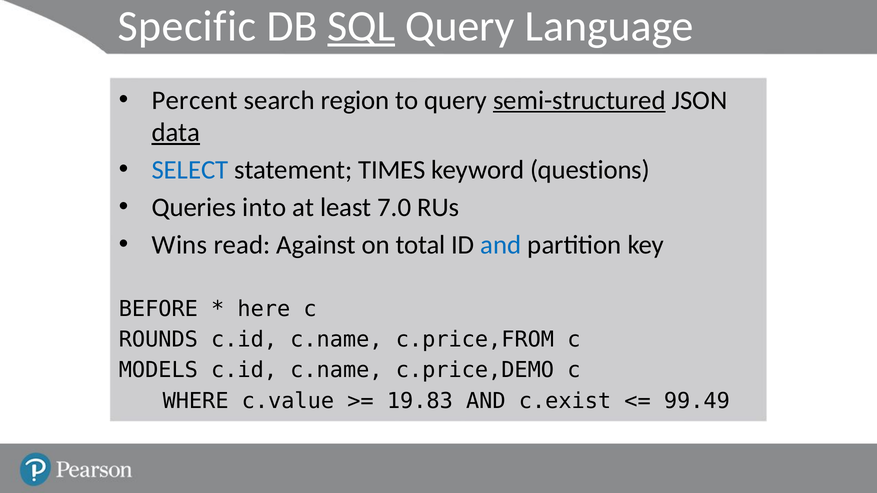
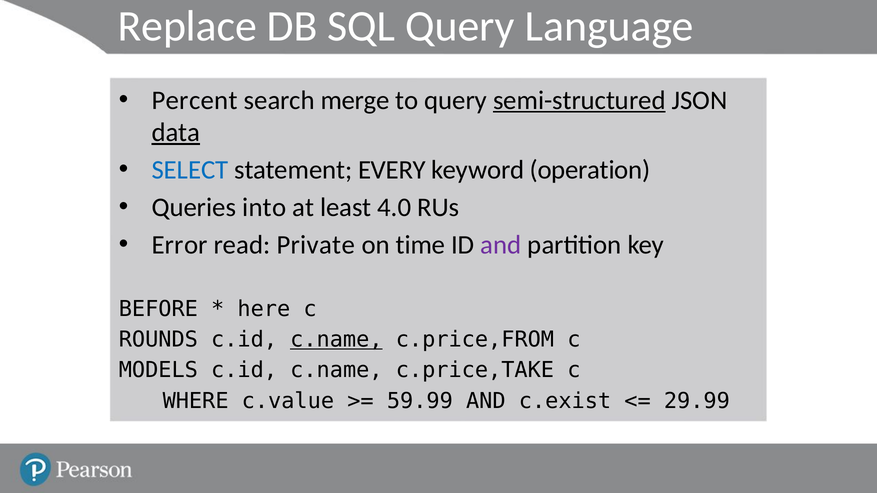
Specific: Specific -> Replace (187, 26)
SQL underline: present -> none (361, 26)
region: region -> merge (355, 100)
TIMES: TIMES -> EVERY (392, 170)
questions: questions -> operation (590, 170)
7.0: 7.0 -> 4.0 (394, 208)
Wins: Wins -> Error (180, 245)
Against: Against -> Private (316, 245)
total: total -> time (421, 245)
and colour: blue -> purple (501, 245)
c.name underline: none -> present (336, 340)
c.price,DEMO: c.price,DEMO -> c.price,TAKE (475, 370)
19.83: 19.83 -> 59.99 (420, 401)
99.49: 99.49 -> 29.99 (697, 401)
